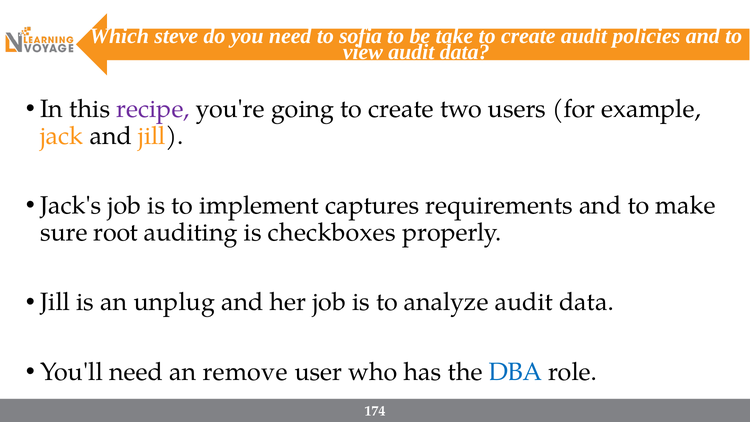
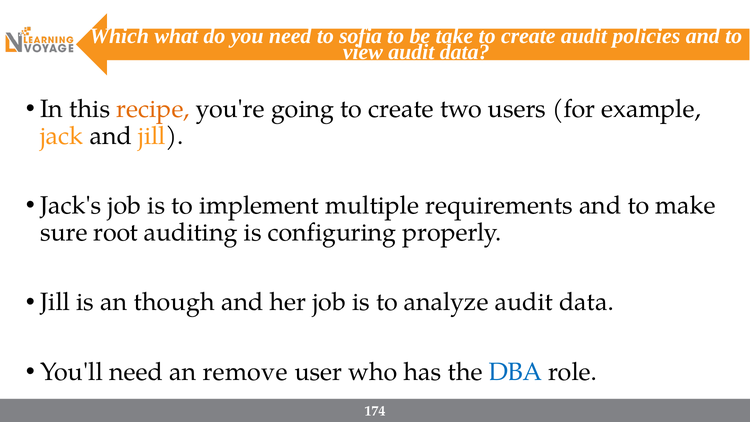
steve: steve -> what (176, 36)
recipe colour: purple -> orange (153, 109)
captures: captures -> multiple (372, 205)
checkboxes: checkboxes -> configuring (332, 232)
unplug: unplug -> though (174, 302)
